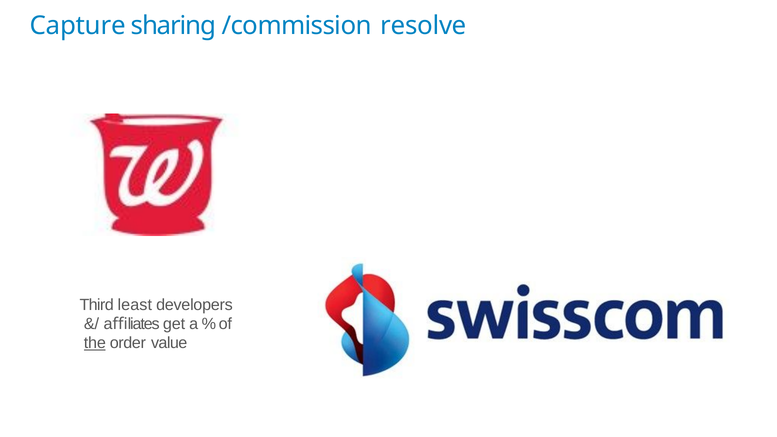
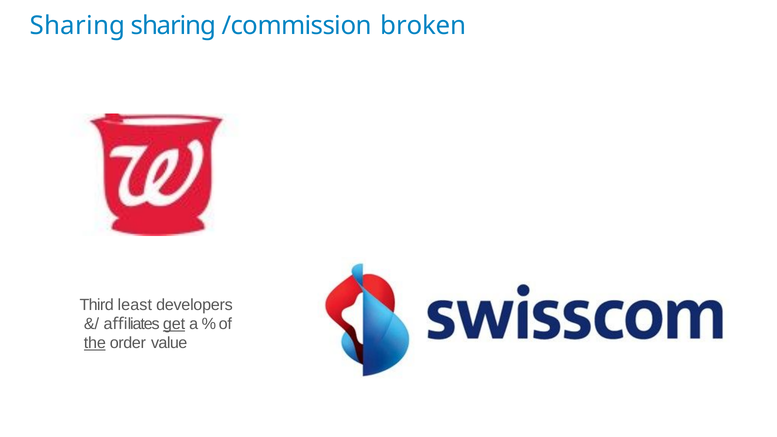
Capture: Capture -> Sharing (77, 26)
resolve: resolve -> broken (423, 26)
get underline: none -> present (174, 324)
